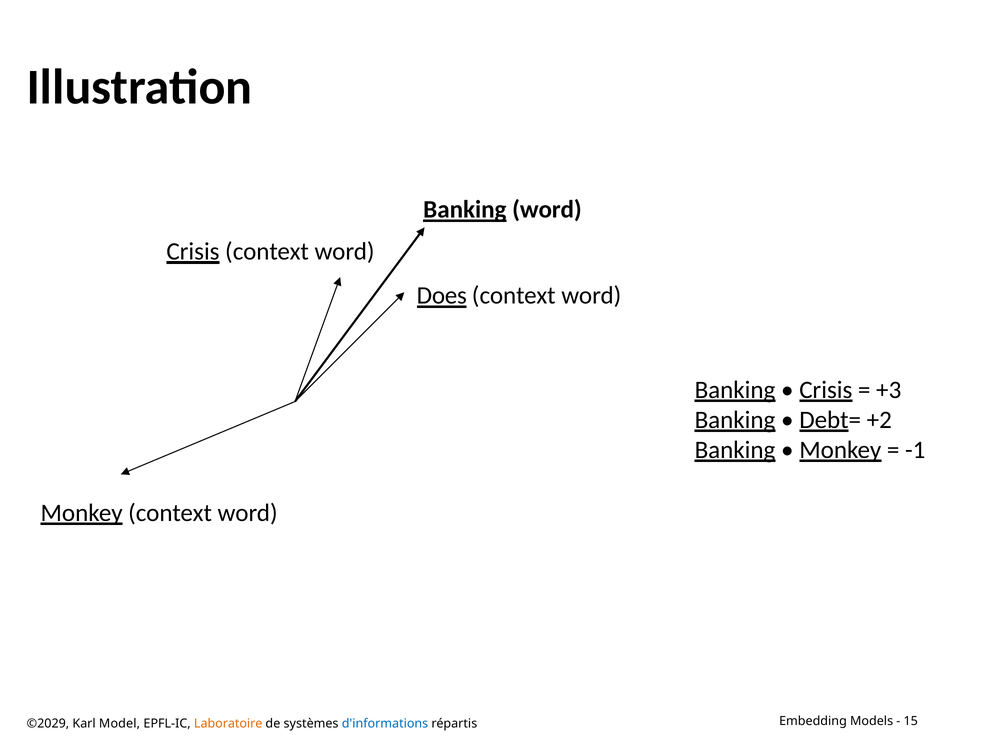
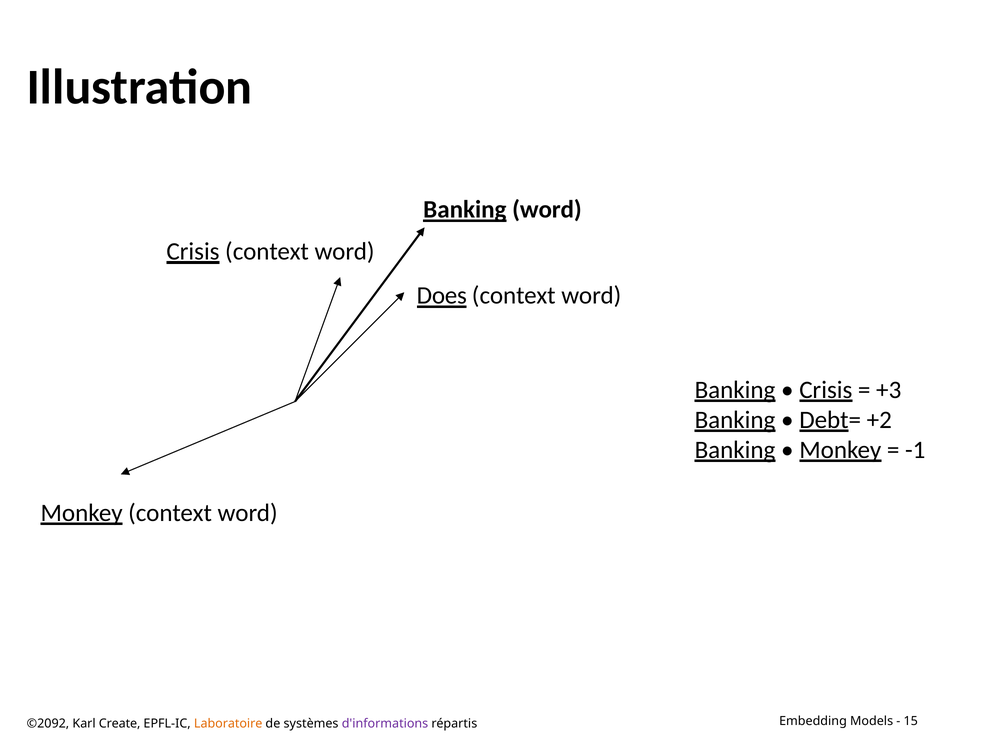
©2029: ©2029 -> ©2092 (48, 724)
Model: Model -> Create (120, 724)
d'informations colour: blue -> purple (385, 724)
